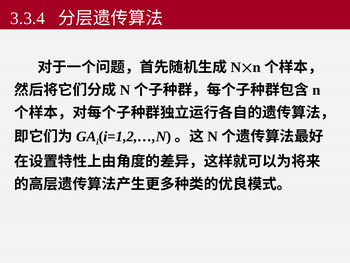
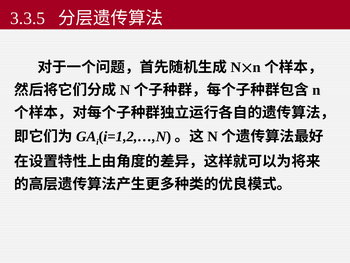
3.3.4: 3.3.4 -> 3.3.5 (28, 18)
